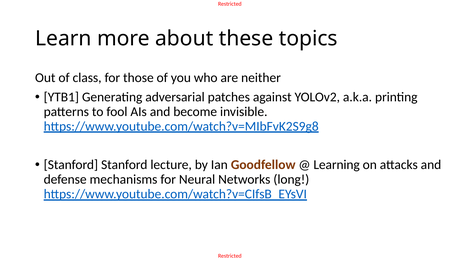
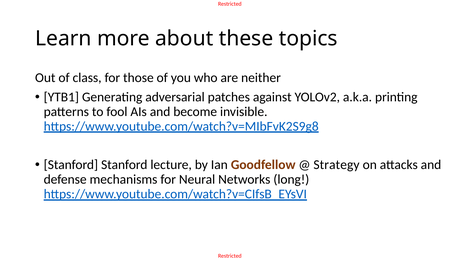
Learning: Learning -> Strategy (336, 165)
